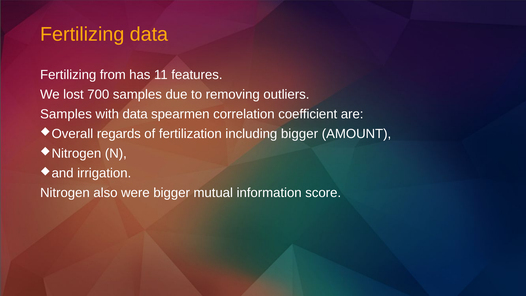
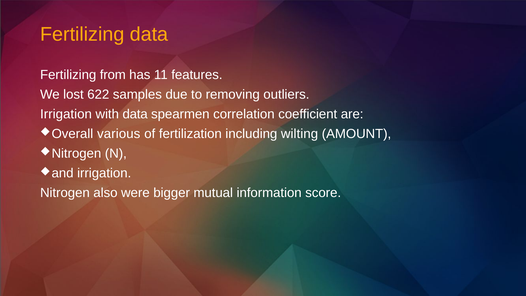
700: 700 -> 622 (98, 94)
Samples: Samples -> Irrigation (66, 114)
regards: regards -> various (119, 134)
including bigger: bigger -> wilting (300, 134)
